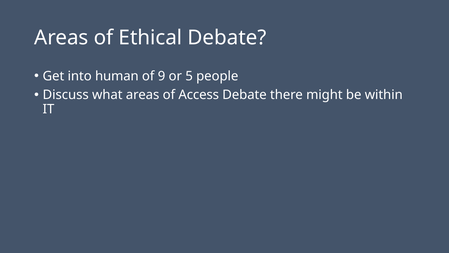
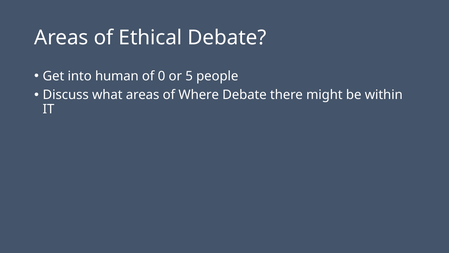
9: 9 -> 0 (162, 76)
Access: Access -> Where (199, 95)
